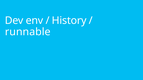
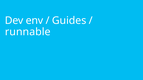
History: History -> Guides (69, 21)
